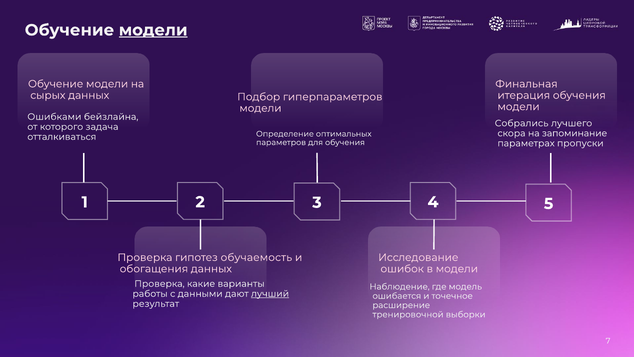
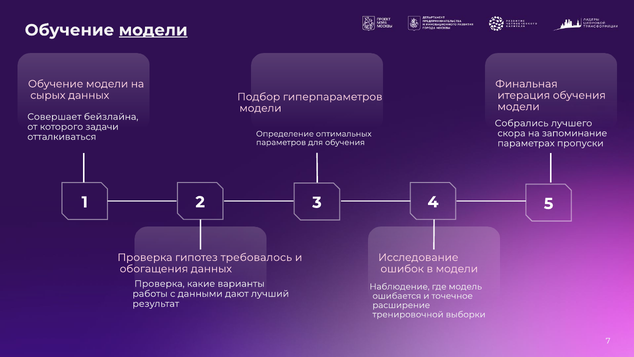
Ошибками: Ошибками -> Совершает (54, 117)
задача: задача -> задачи (102, 127)
обучаемость: обучаемость -> требовалось (256, 257)
лучший underline: present -> none (270, 293)
